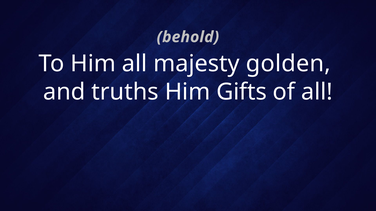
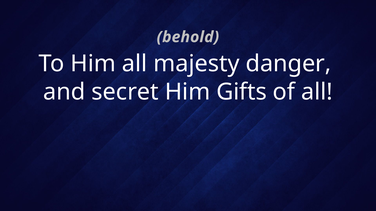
golden: golden -> danger (288, 64)
truths: truths -> secret (125, 92)
